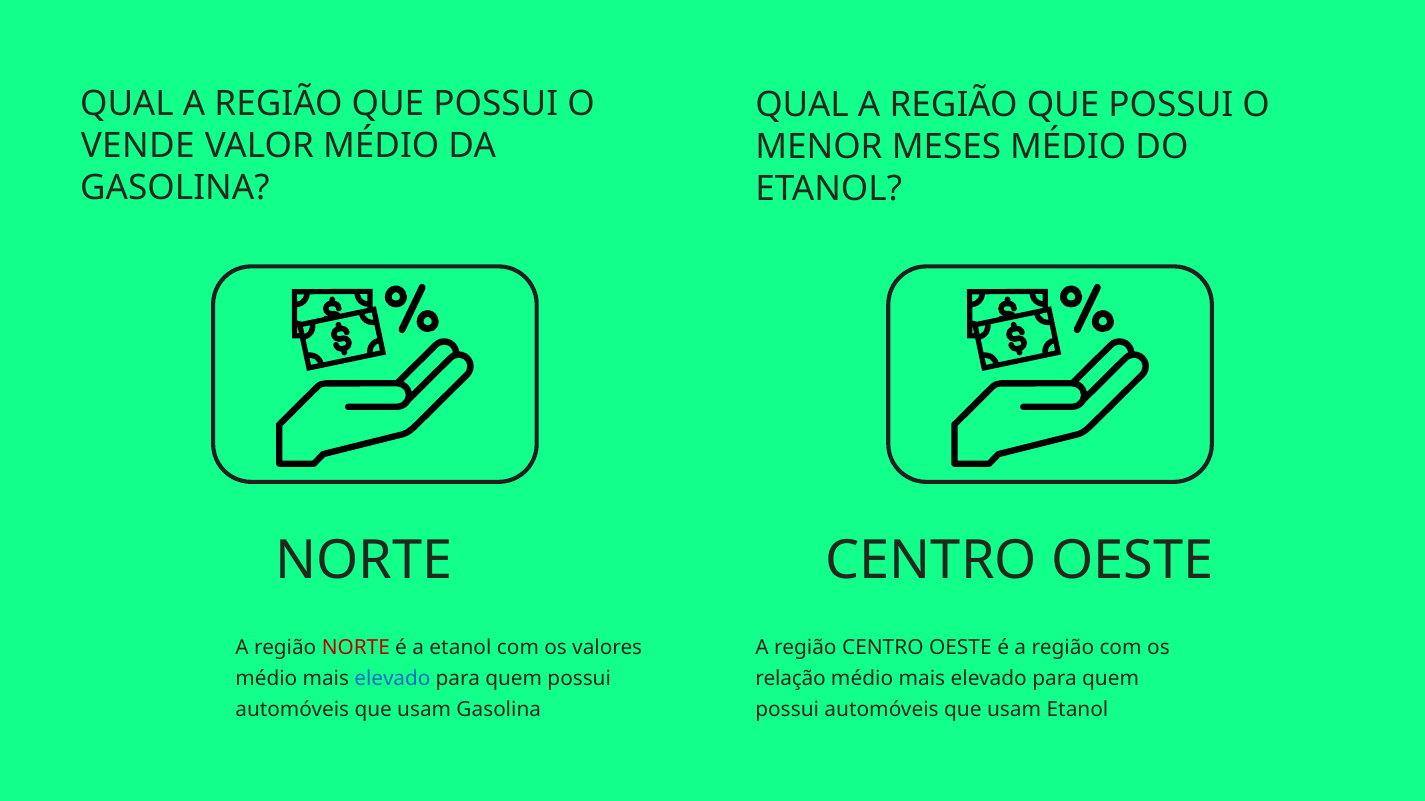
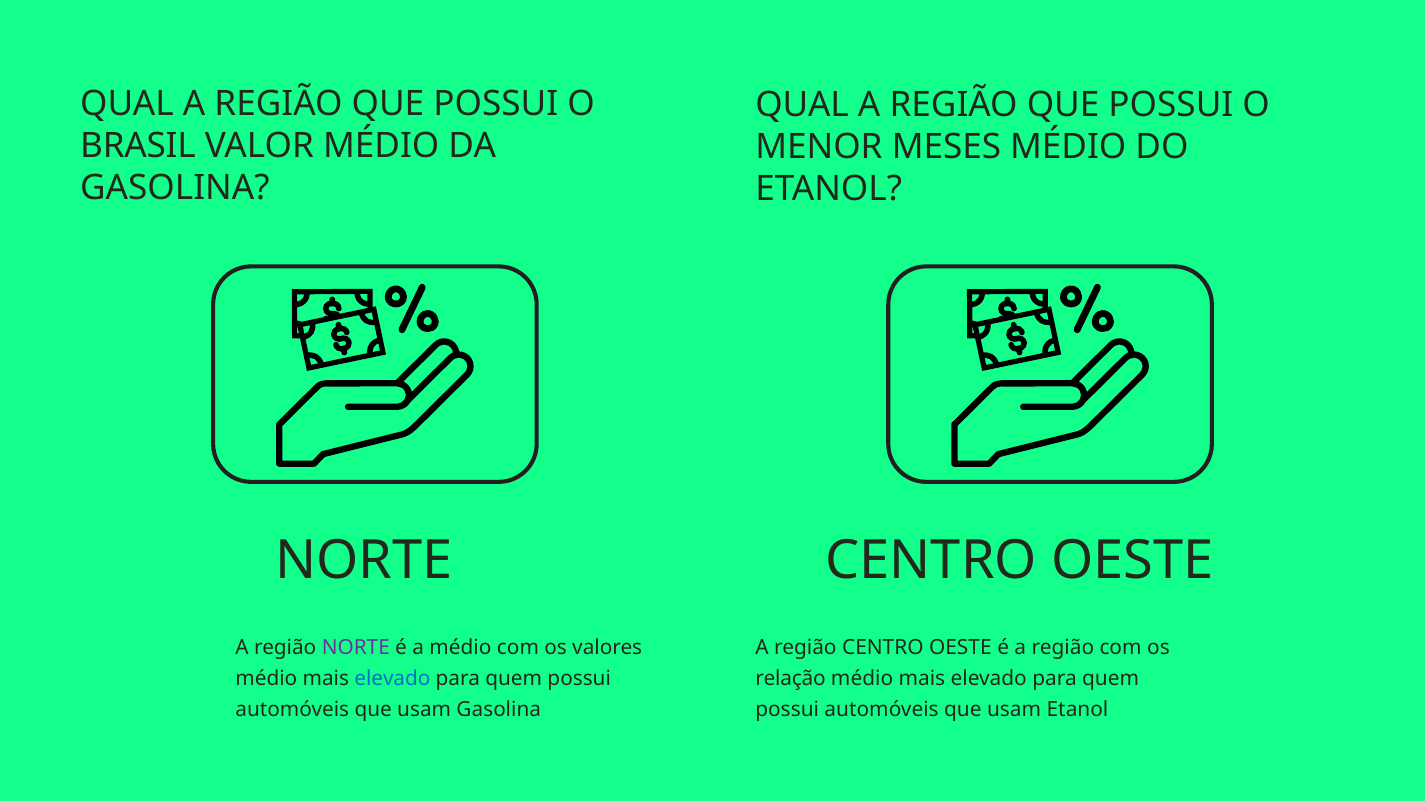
VENDE: VENDE -> BRASIL (138, 146)
NORTE colour: red -> purple (356, 648)
a etanol: etanol -> médio (460, 648)
